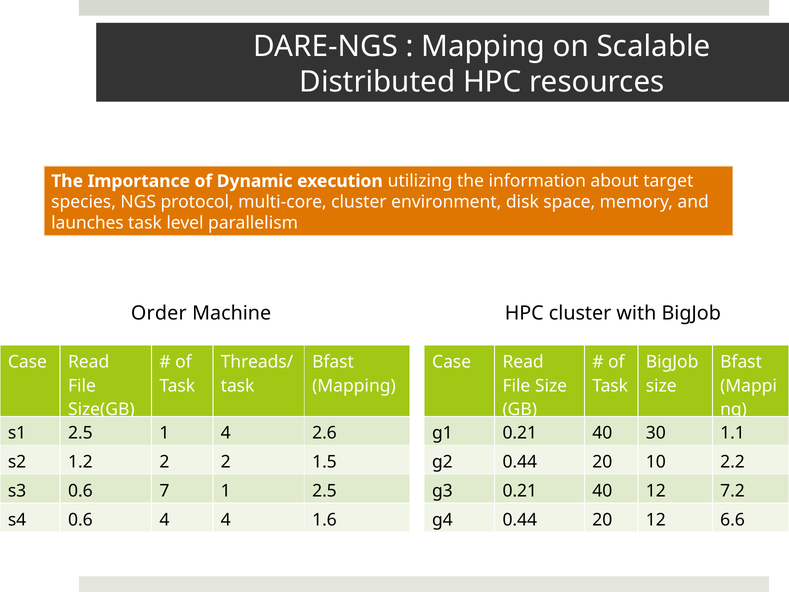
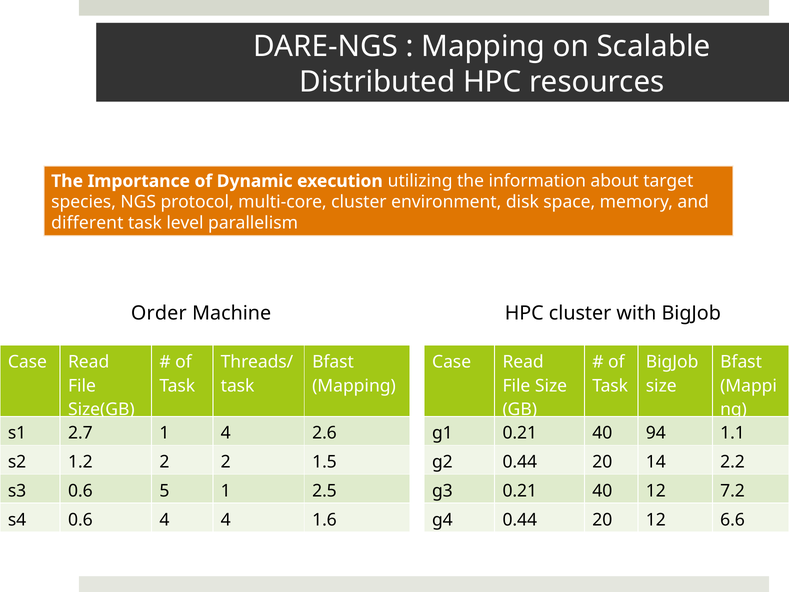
launches: launches -> different (87, 223)
s1 2.5: 2.5 -> 2.7 (80, 433)
30: 30 -> 94 (656, 433)
10: 10 -> 14 (656, 462)
7: 7 -> 5 (164, 491)
